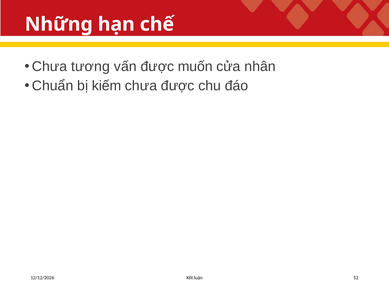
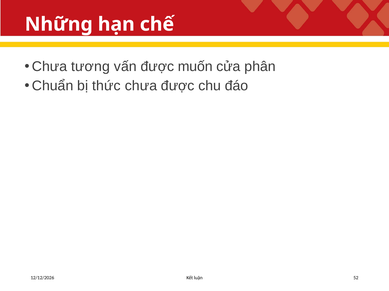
nhân: nhân -> phân (260, 67)
kiếm: kiếm -> thức (106, 86)
